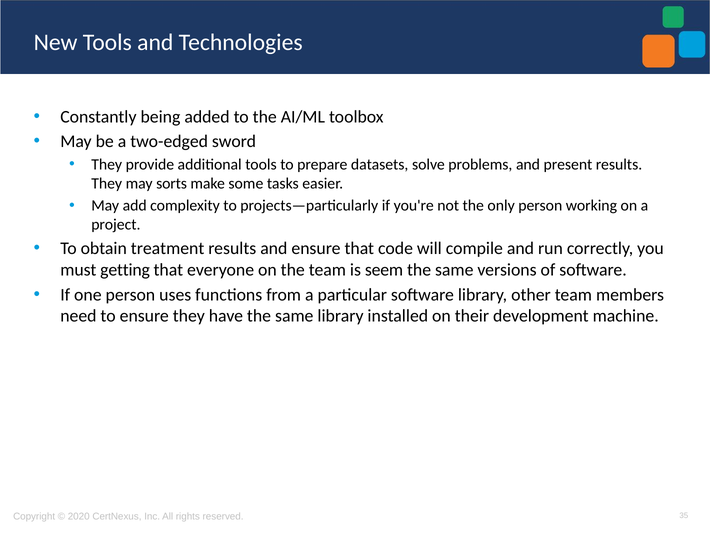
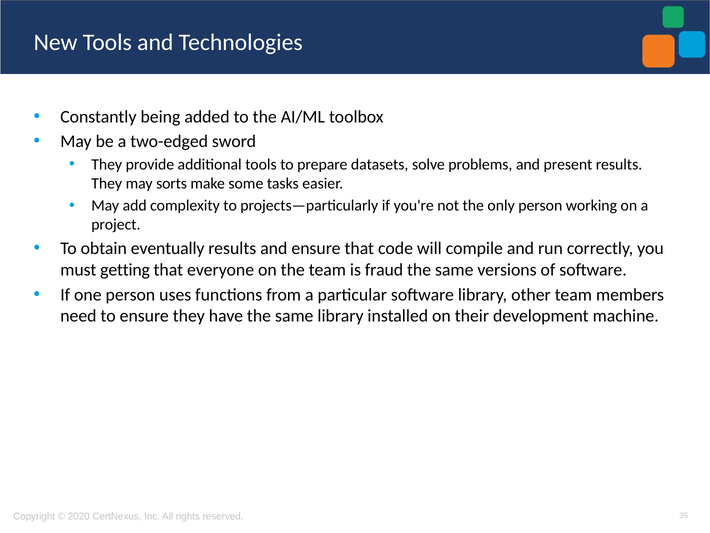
treatment: treatment -> eventually (168, 248)
seem: seem -> fraud (384, 270)
